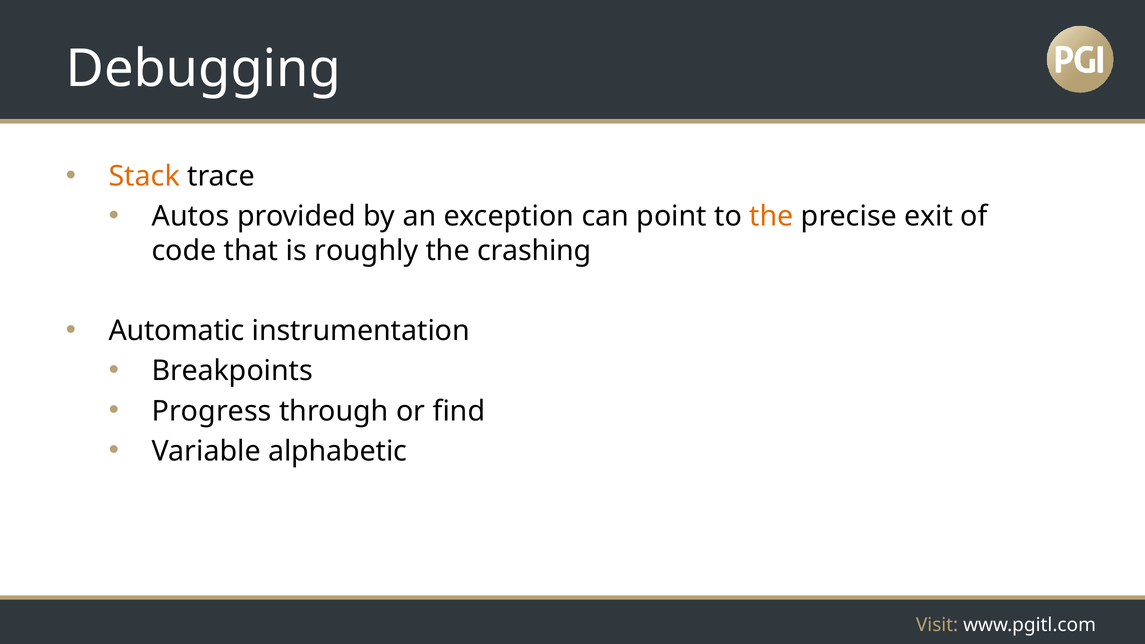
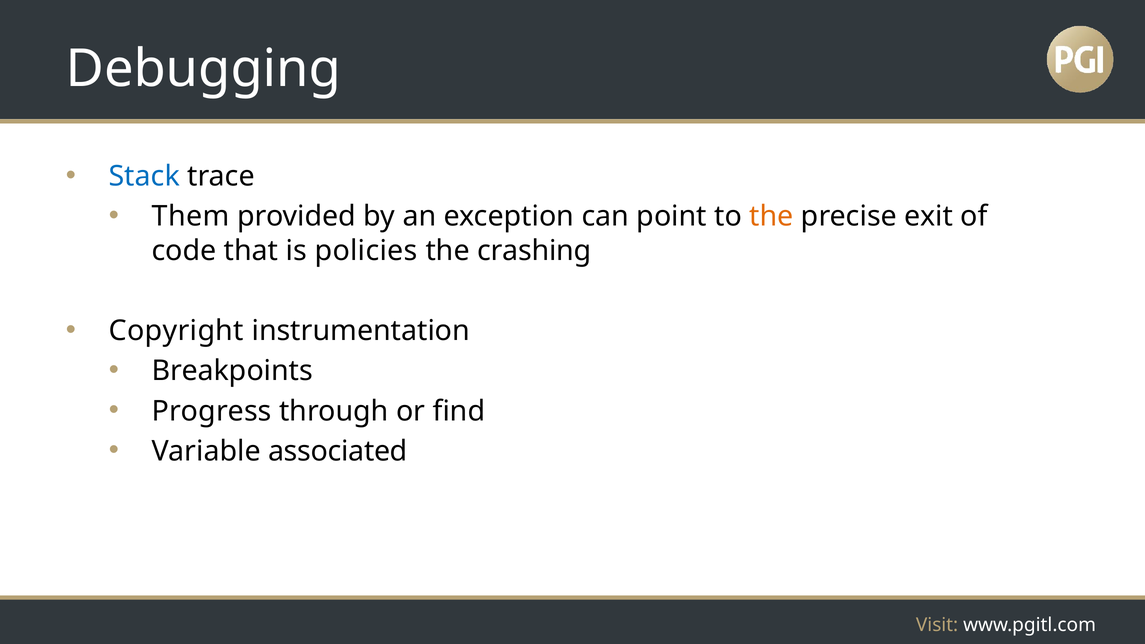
Stack colour: orange -> blue (144, 176)
Autos: Autos -> Them (191, 216)
roughly: roughly -> policies (366, 251)
Automatic: Automatic -> Copyright (176, 331)
alphabetic: alphabetic -> associated (338, 451)
